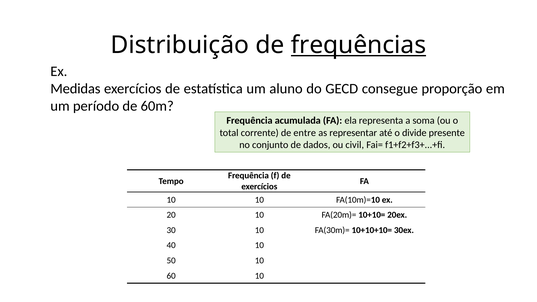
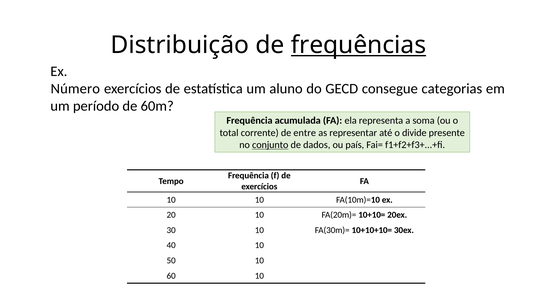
Medidas: Medidas -> Número (75, 89)
proporção: proporção -> categorias (452, 89)
conjunto underline: none -> present (270, 145)
civil: civil -> país (355, 145)
